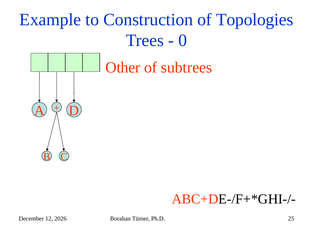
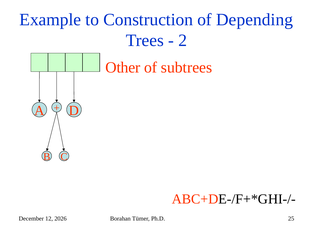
Topologies: Topologies -> Depending (255, 20)
0: 0 -> 2 (183, 41)
